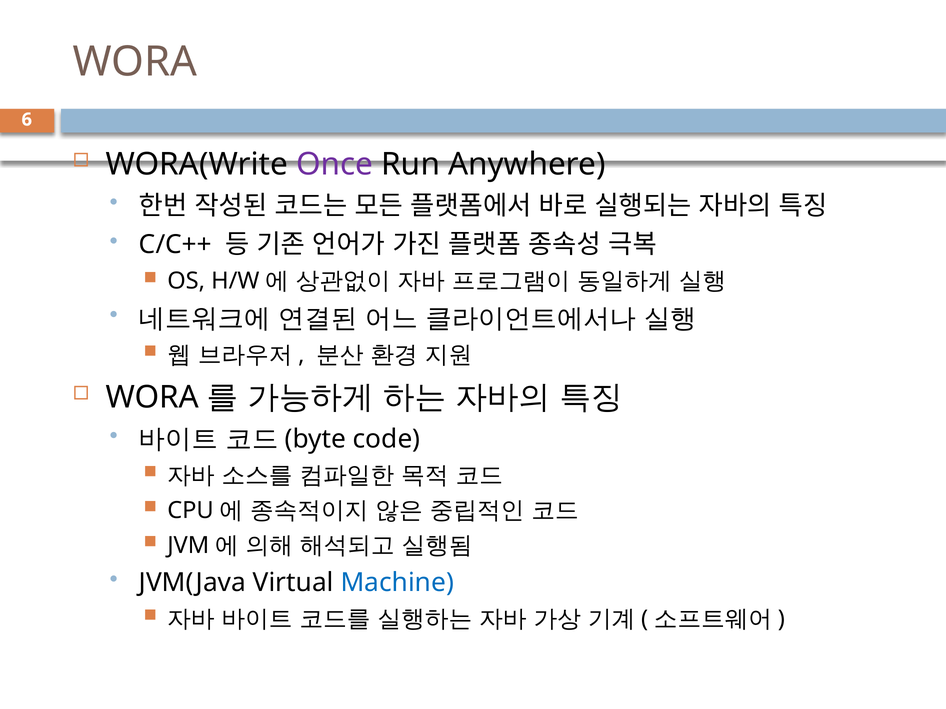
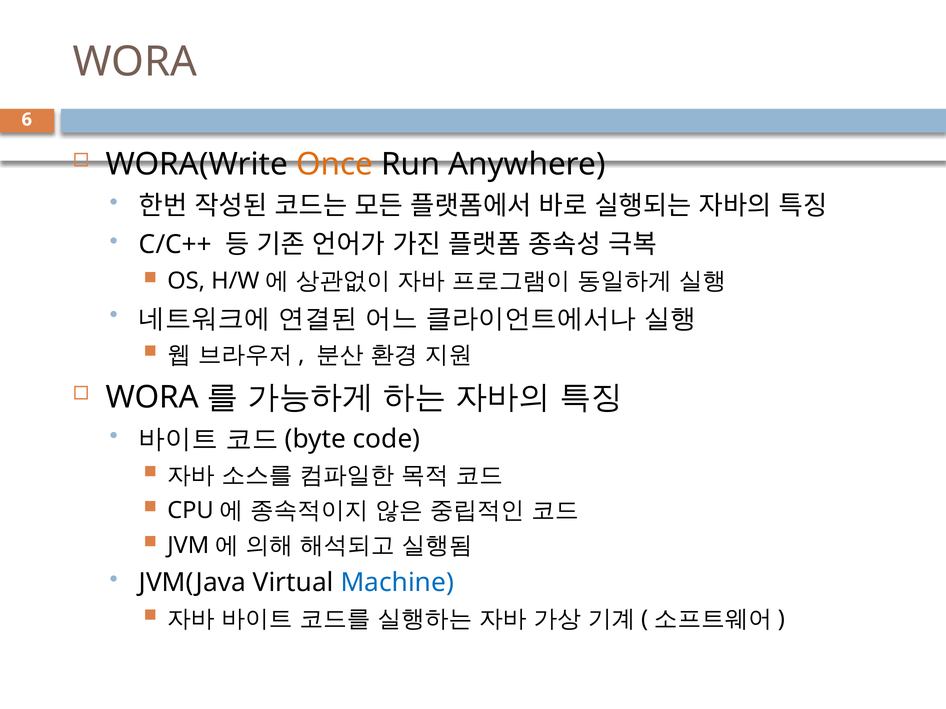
Once colour: purple -> orange (335, 164)
